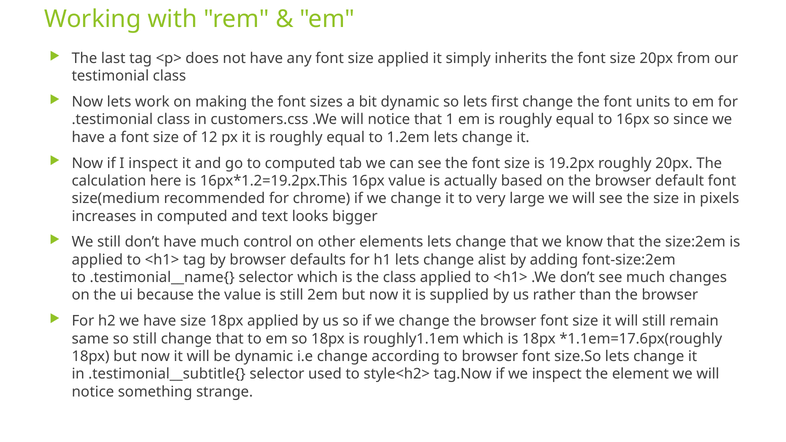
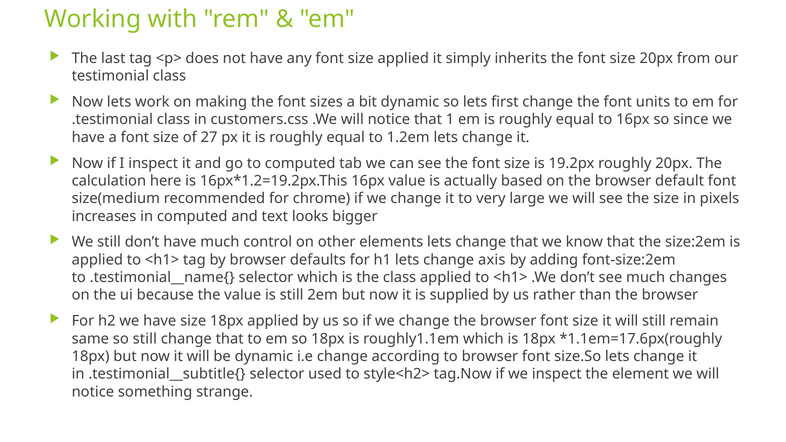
12: 12 -> 27 (209, 137)
alist: alist -> axis (492, 260)
